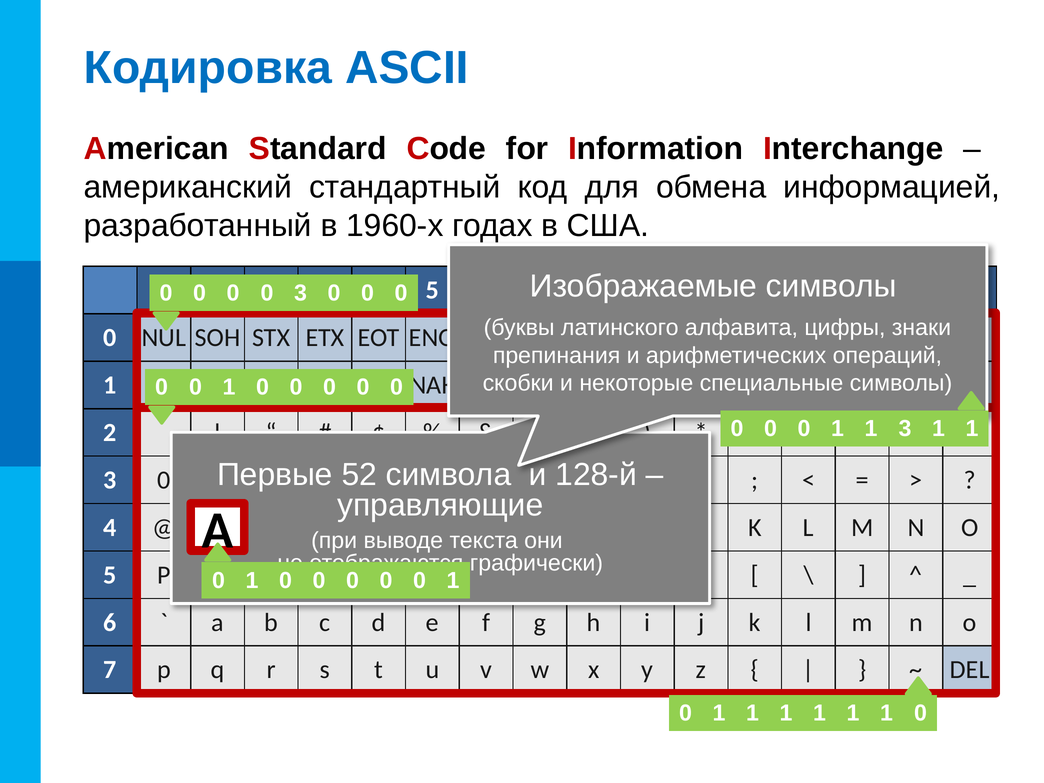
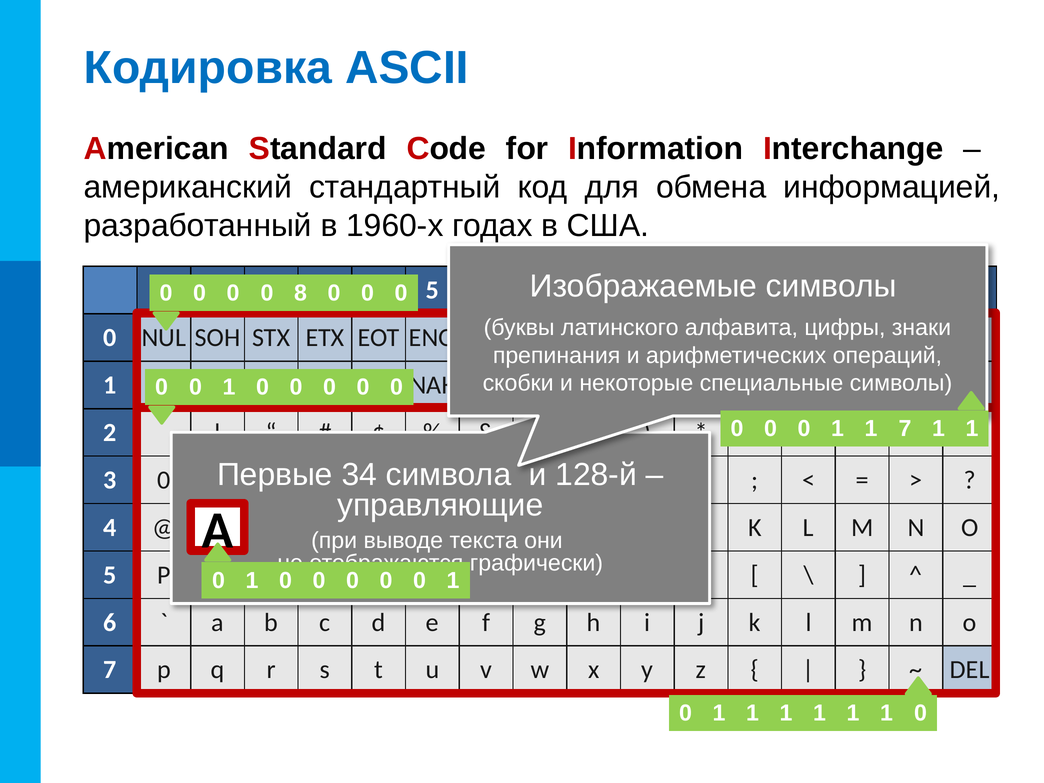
3: 3 -> 8 (300, 293)
1 3: 3 -> 7 (905, 429)
52: 52 -> 34 (359, 475)
